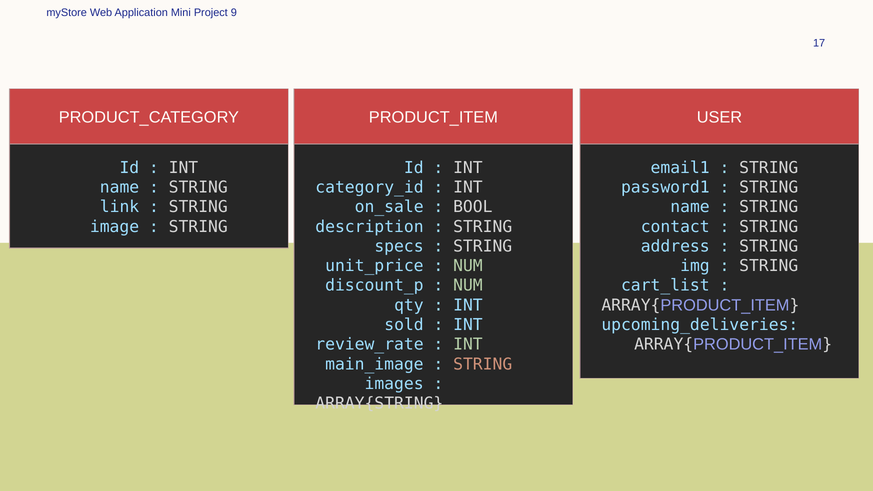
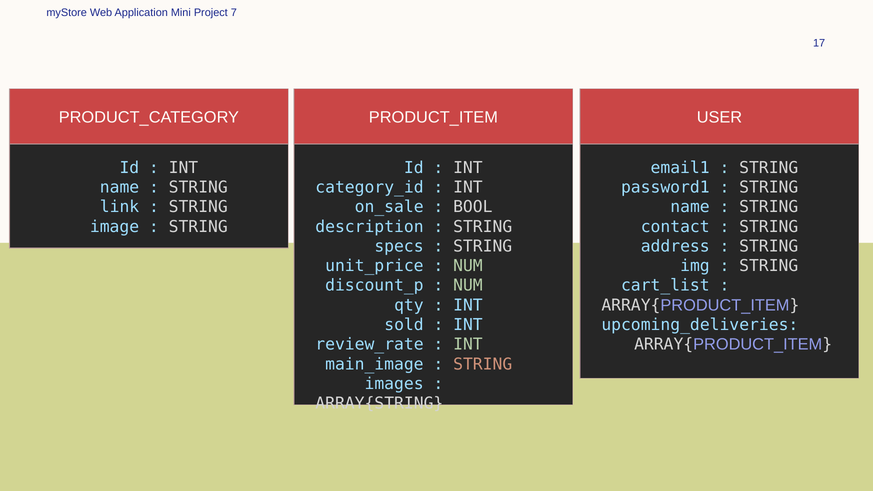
9: 9 -> 7 (234, 13)
